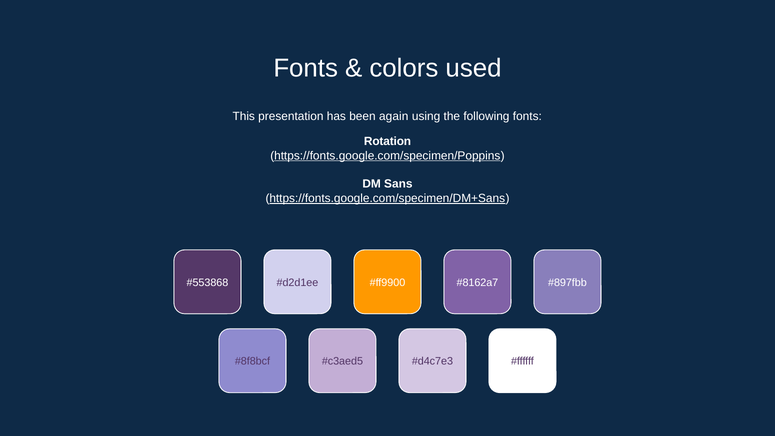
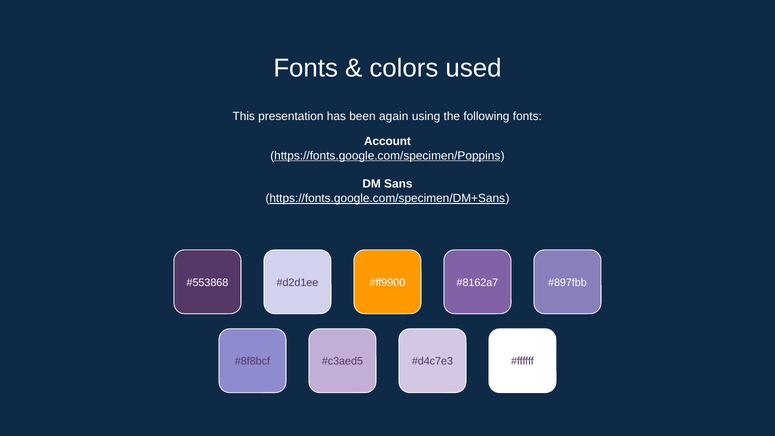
Rotation: Rotation -> Account (387, 141)
